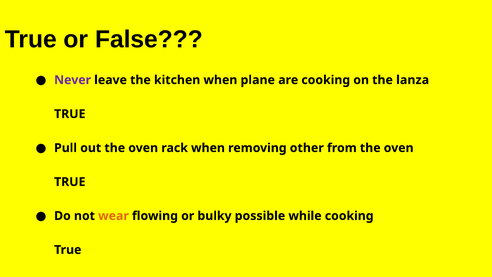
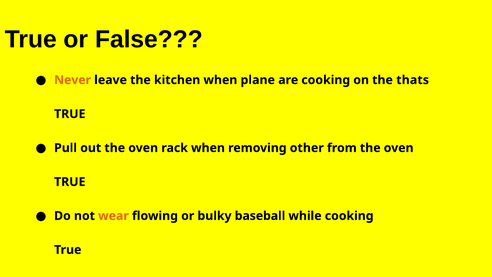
Never colour: purple -> orange (73, 80)
lanza: lanza -> thats (413, 80)
possible: possible -> baseball (260, 216)
